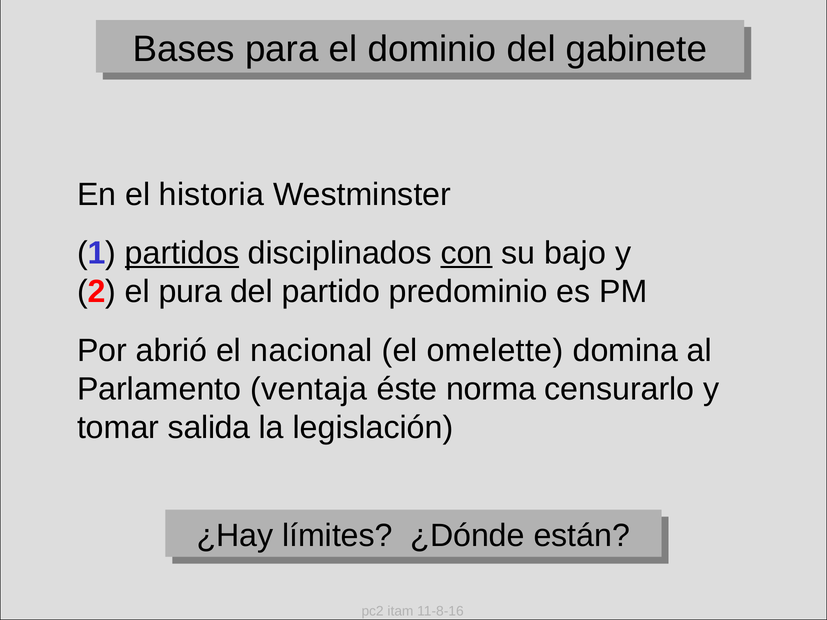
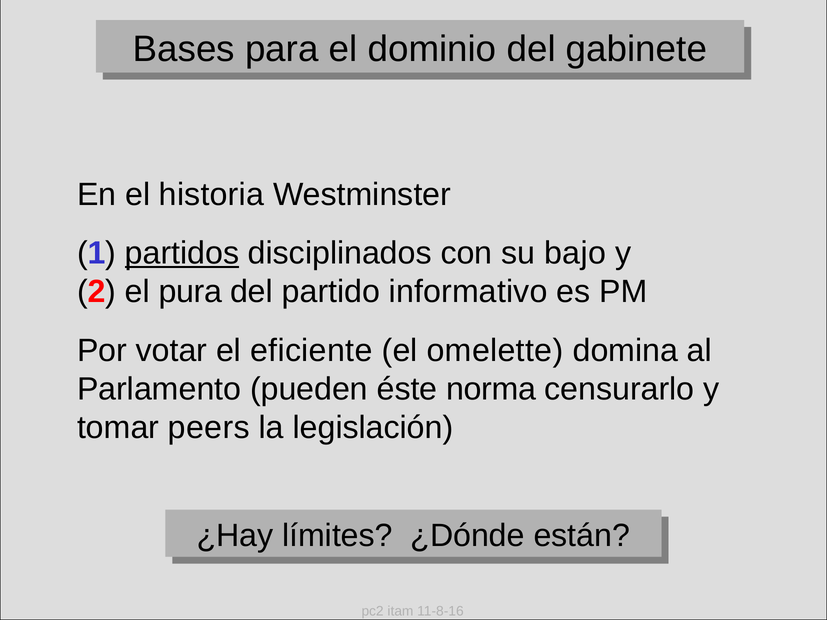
con underline: present -> none (466, 253)
predominio: predominio -> informativo (468, 292)
abrió: abrió -> votar (172, 351)
nacional: nacional -> eficiente (311, 351)
ventaja: ventaja -> pueden (309, 389)
salida: salida -> peers (209, 428)
